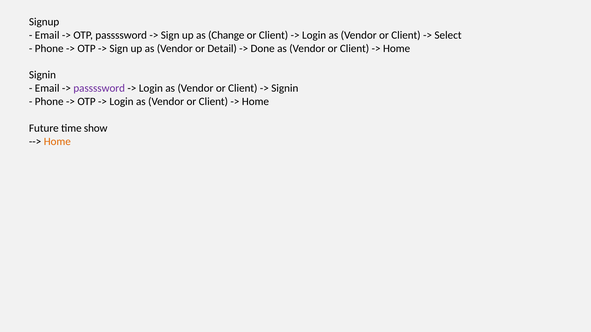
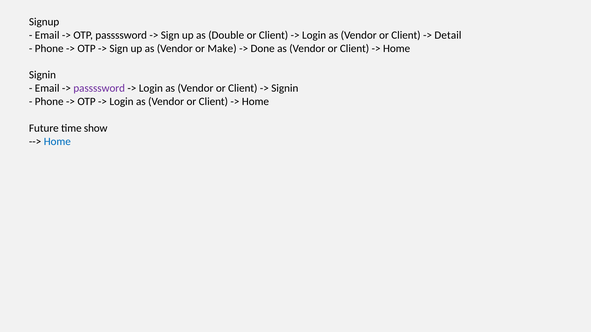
Change: Change -> Double (226, 35)
Select: Select -> Detail (448, 35)
Detail: Detail -> Make (222, 48)
Home colour: orange -> blue (57, 142)
